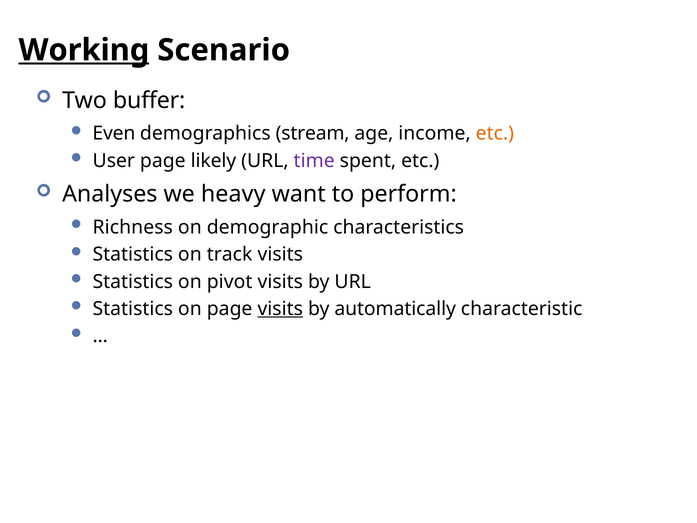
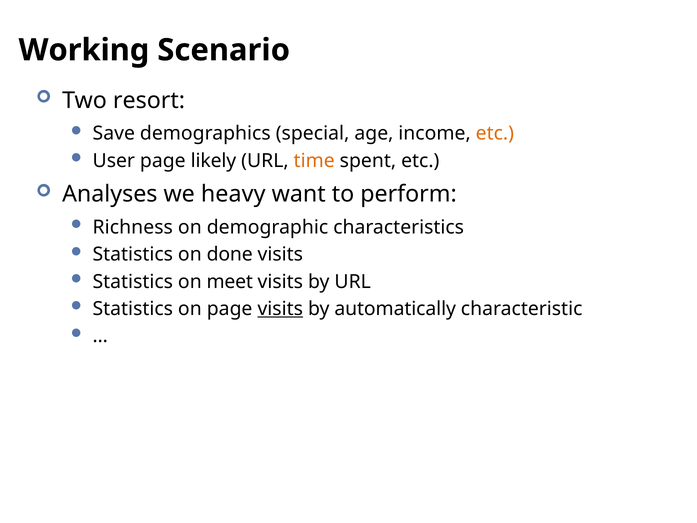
Working underline: present -> none (84, 50)
buffer: buffer -> resort (149, 100)
Even: Even -> Save (114, 133)
stream: stream -> special (313, 133)
time colour: purple -> orange (314, 161)
track: track -> done (230, 254)
pivot: pivot -> meet (230, 281)
